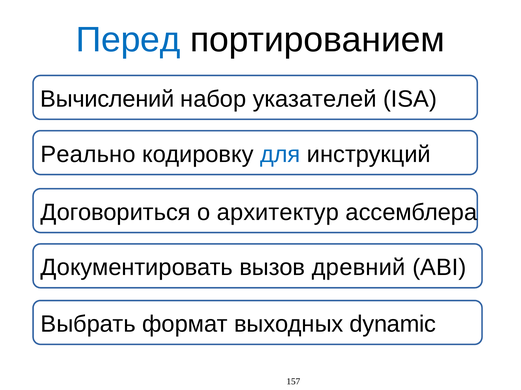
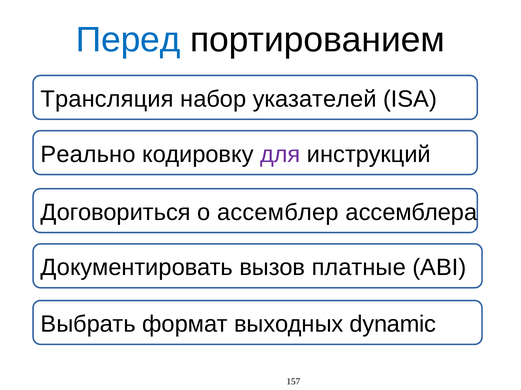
Вычислений: Вычислений -> Трансляция (107, 99)
для colour: blue -> purple (280, 155)
архитектур: архитектур -> ассемблер (278, 213)
древний: древний -> платные (359, 268)
